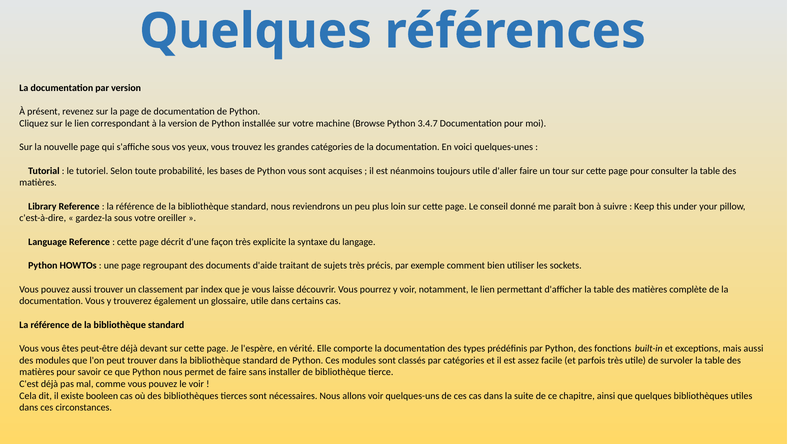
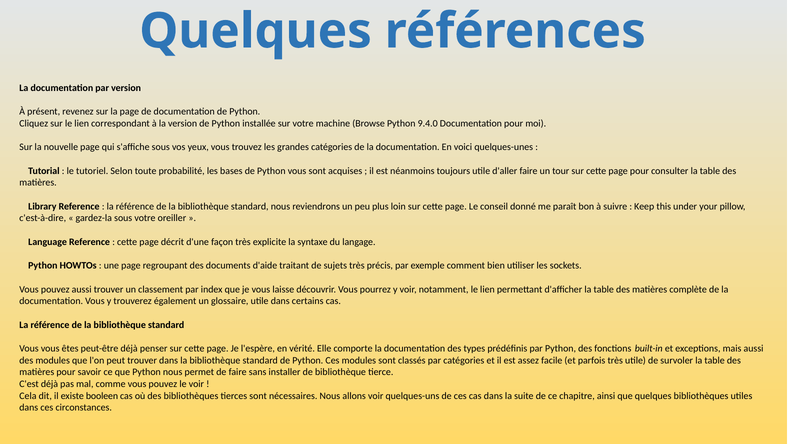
3.4.7: 3.4.7 -> 9.4.0 (428, 123)
devant: devant -> penser (154, 348)
